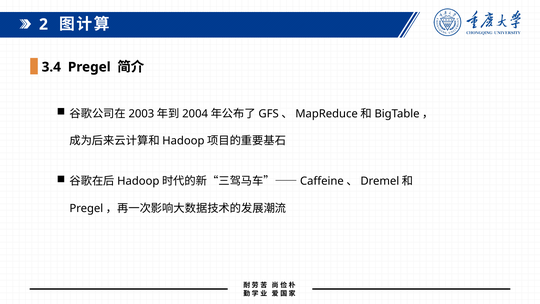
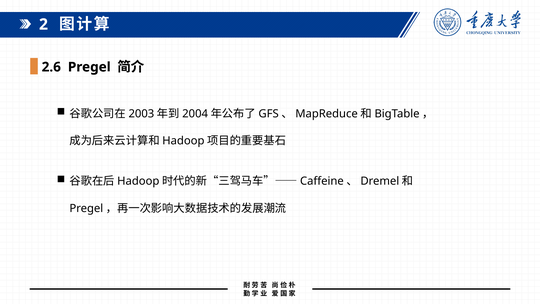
3.4: 3.4 -> 2.6 (51, 67)
